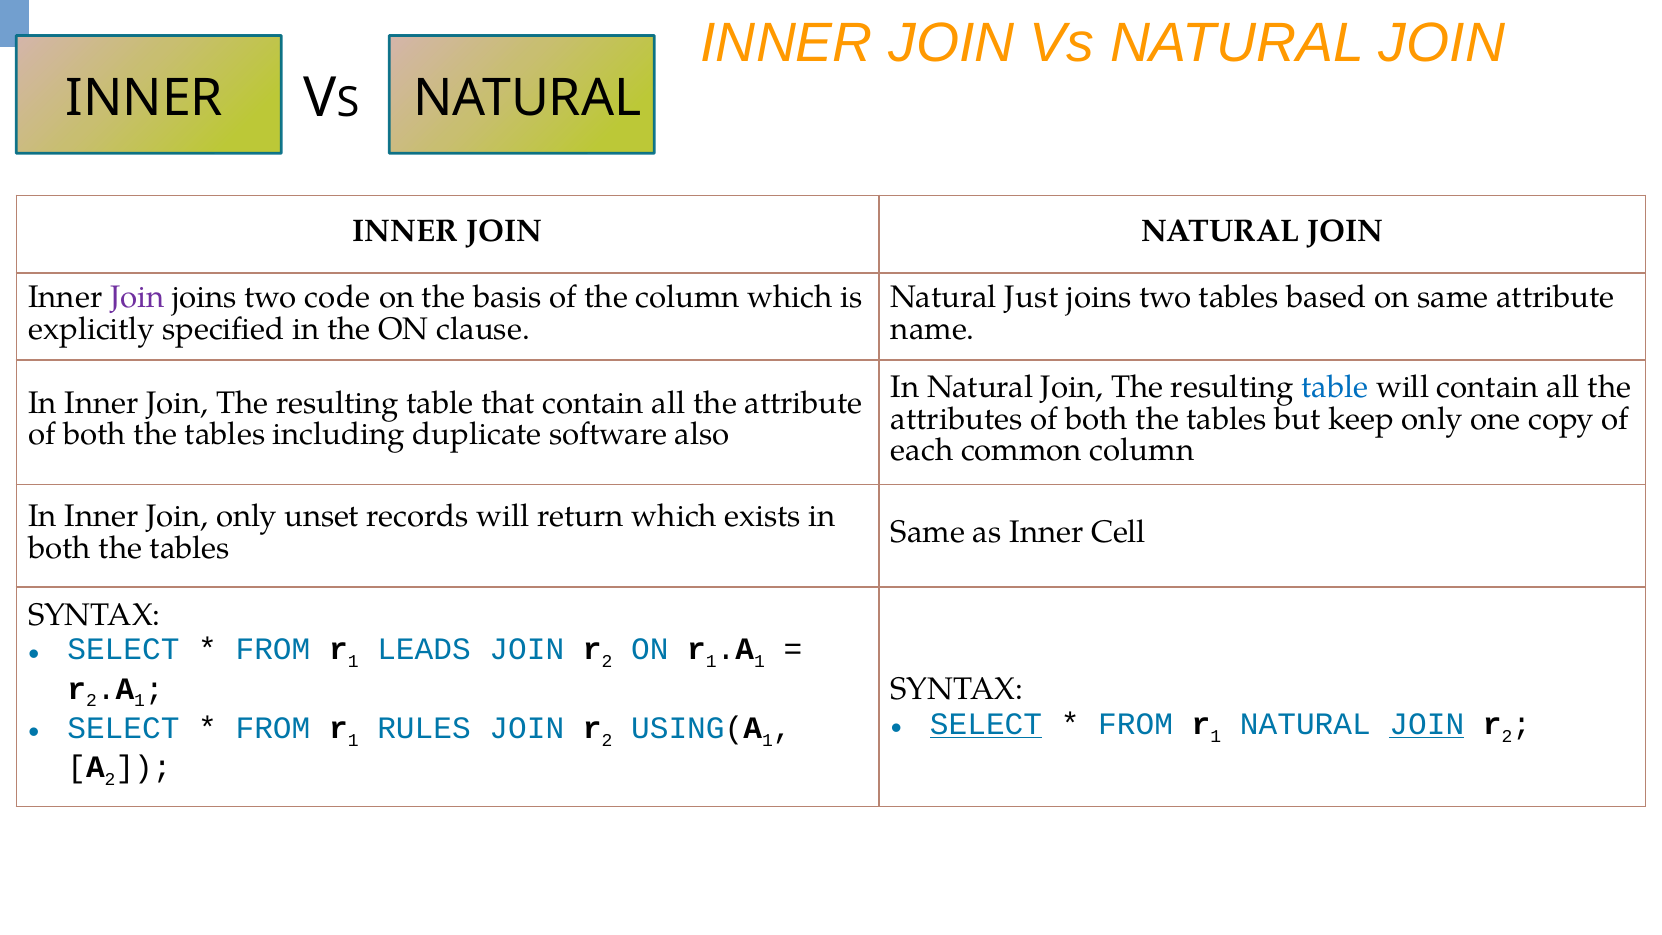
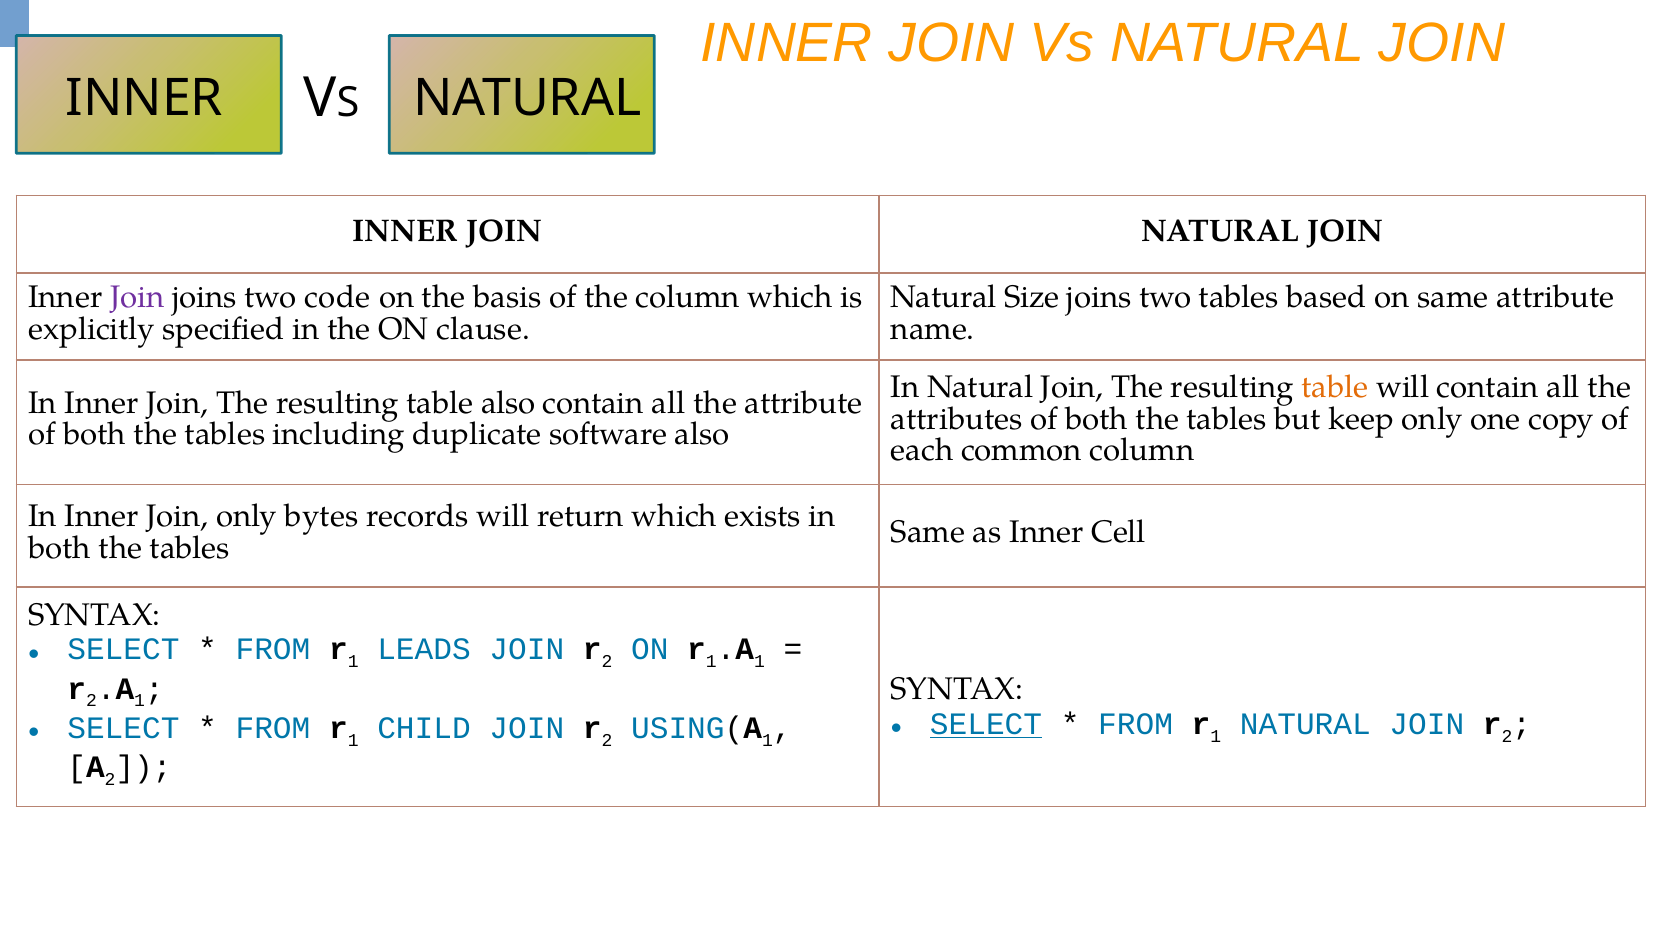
Just: Just -> Size (1032, 297)
table colour: blue -> orange (1335, 388)
table that: that -> also (508, 403)
unset: unset -> bytes (322, 517)
JOIN underline: present -> none (1427, 724)
RULES: RULES -> CHILD (424, 728)
